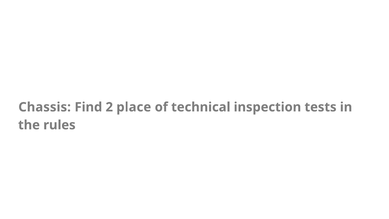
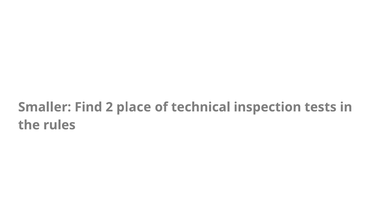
Chassis: Chassis -> Smaller (45, 107)
